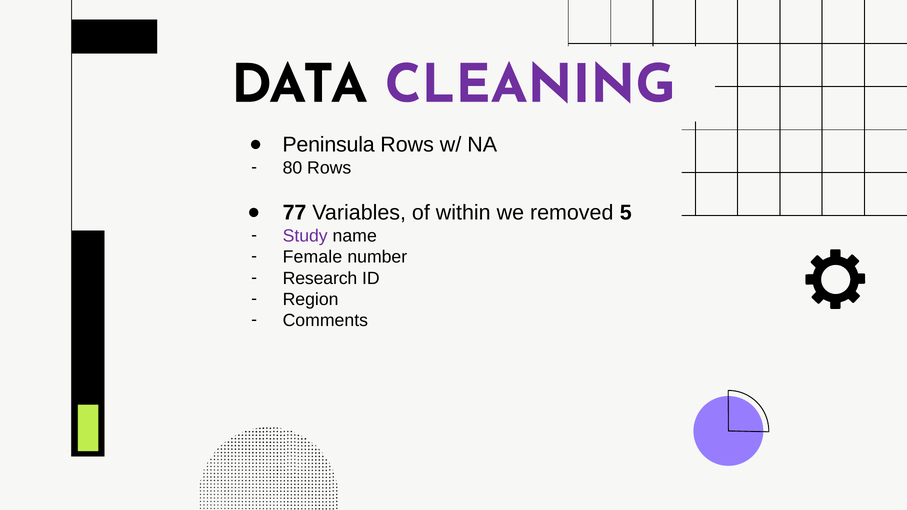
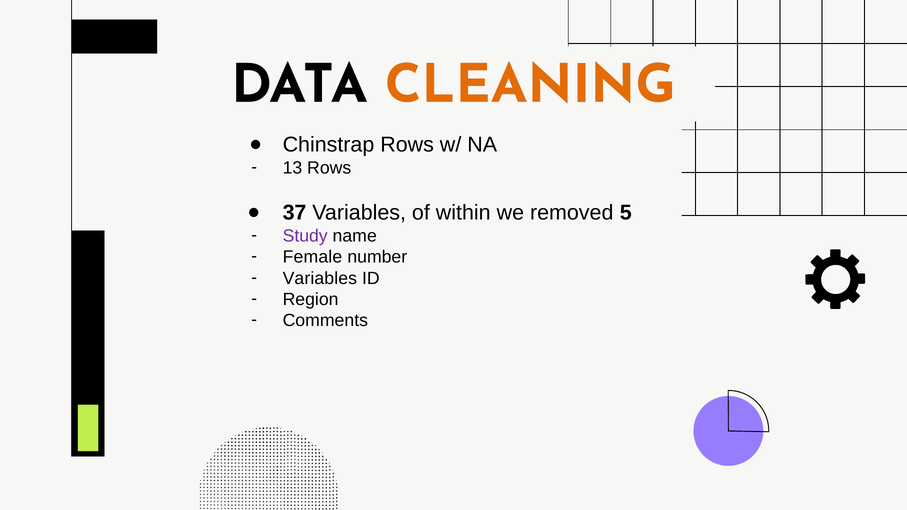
CLEANING colour: purple -> orange (530, 84)
Peninsula: Peninsula -> Chinstrap (328, 145)
80: 80 -> 13 (292, 168)
77: 77 -> 37 (295, 213)
Research: Research -> Variables (320, 278)
